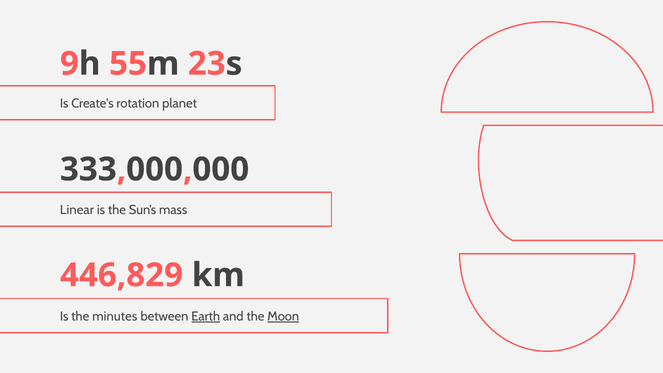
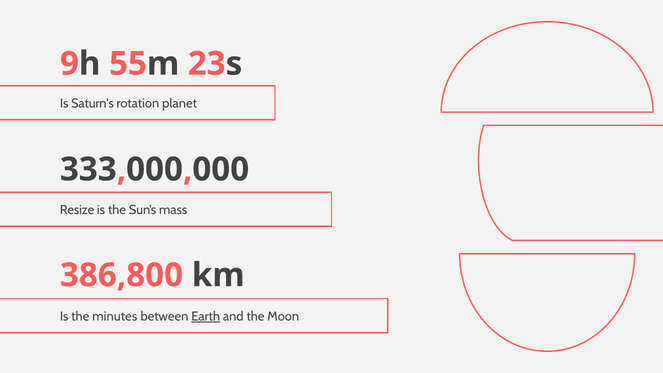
Create's: Create's -> Saturn's (92, 103)
Linear: Linear -> Resize (77, 210)
446,829: 446,829 -> 386,800 (121, 275)
Moon underline: present -> none (283, 316)
